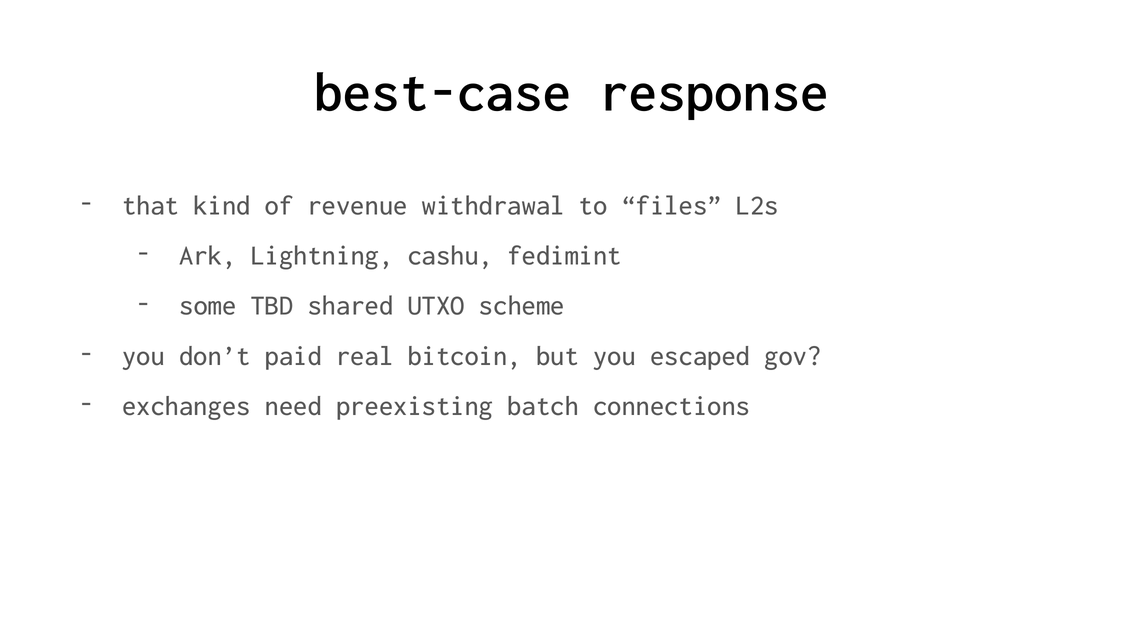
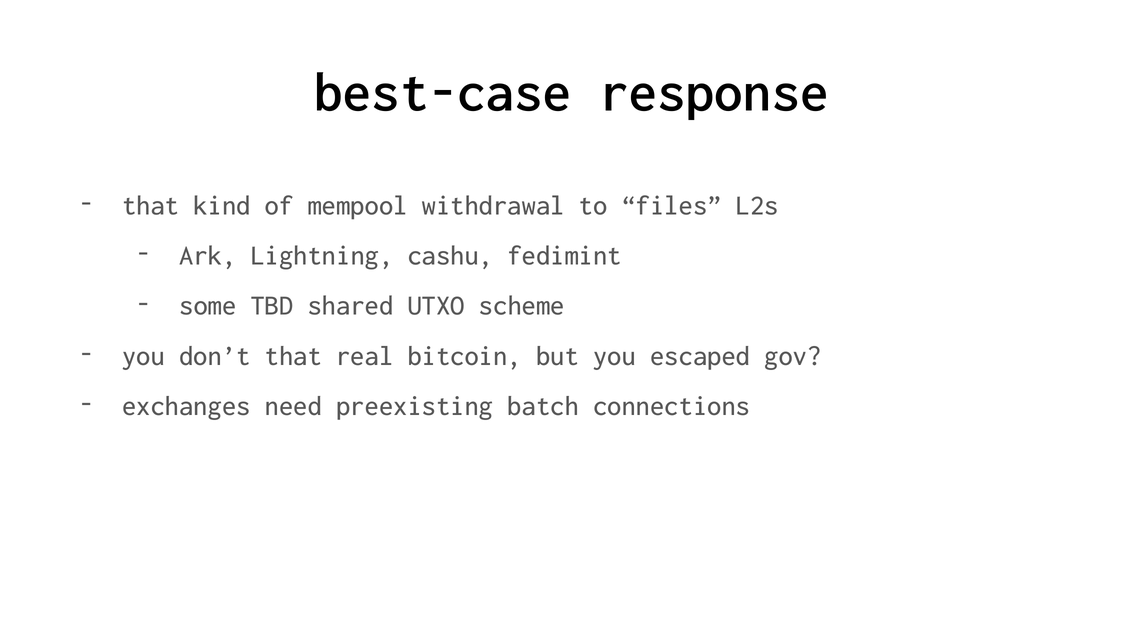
revenue: revenue -> mempool (358, 205)
don’t paid: paid -> that (293, 356)
